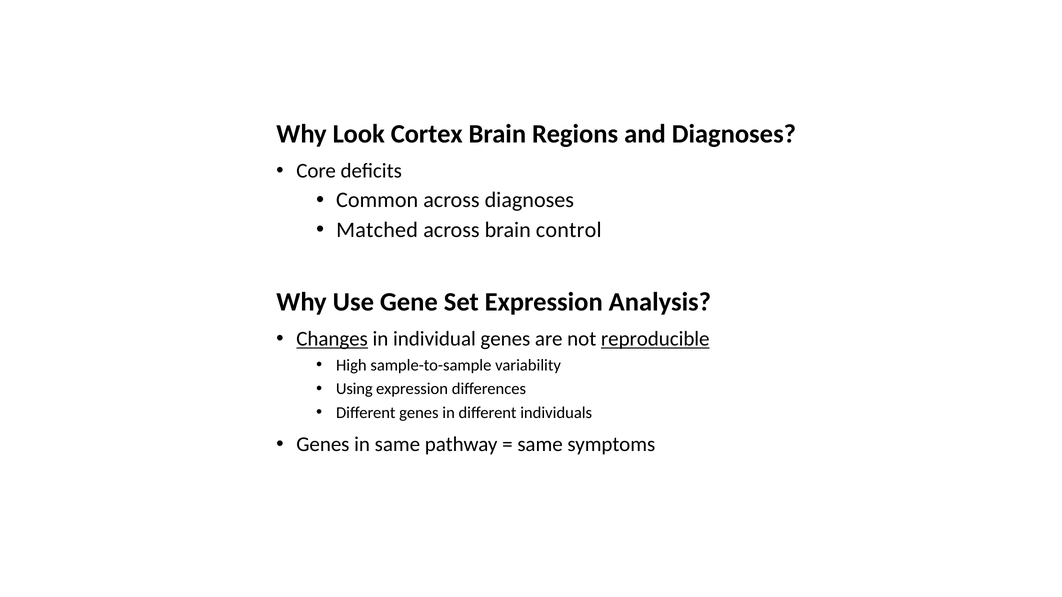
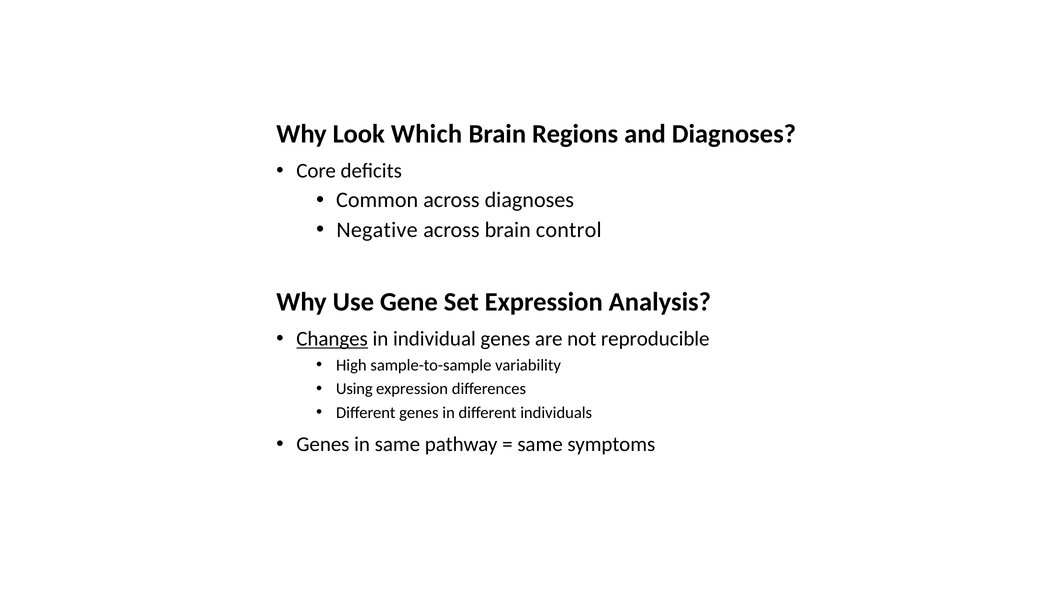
Cortex: Cortex -> Which (427, 134)
Matched: Matched -> Negative (377, 230)
reproducible underline: present -> none (655, 339)
